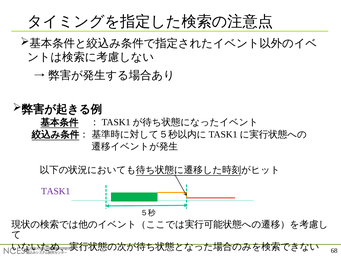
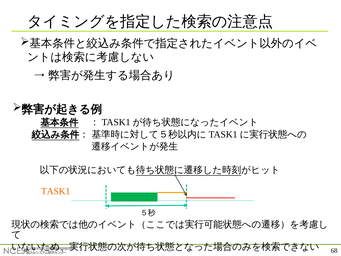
TASK1 colour: purple -> orange (56, 191)
